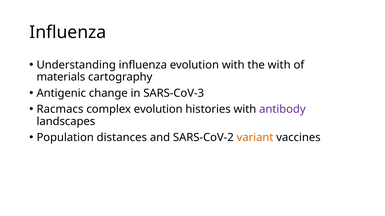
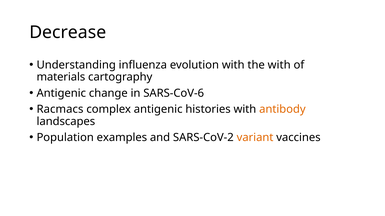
Influenza: Influenza -> Decrease (68, 32)
SARS-CoV-3: SARS-CoV-3 -> SARS-CoV-6 (174, 93)
complex evolution: evolution -> antigenic (158, 110)
antibody colour: purple -> orange (282, 110)
distances: distances -> examples (122, 138)
